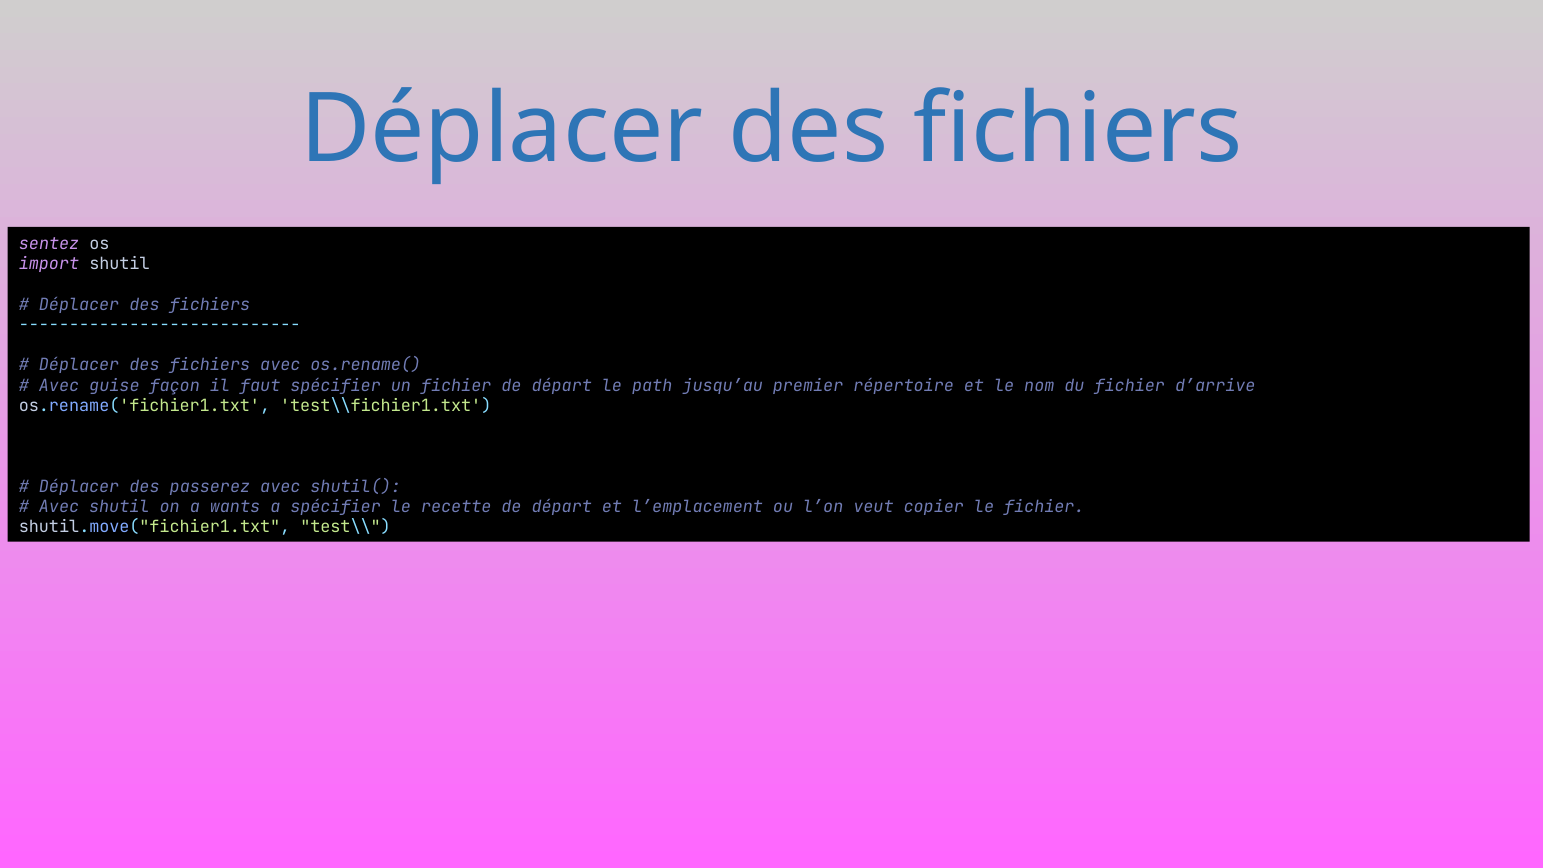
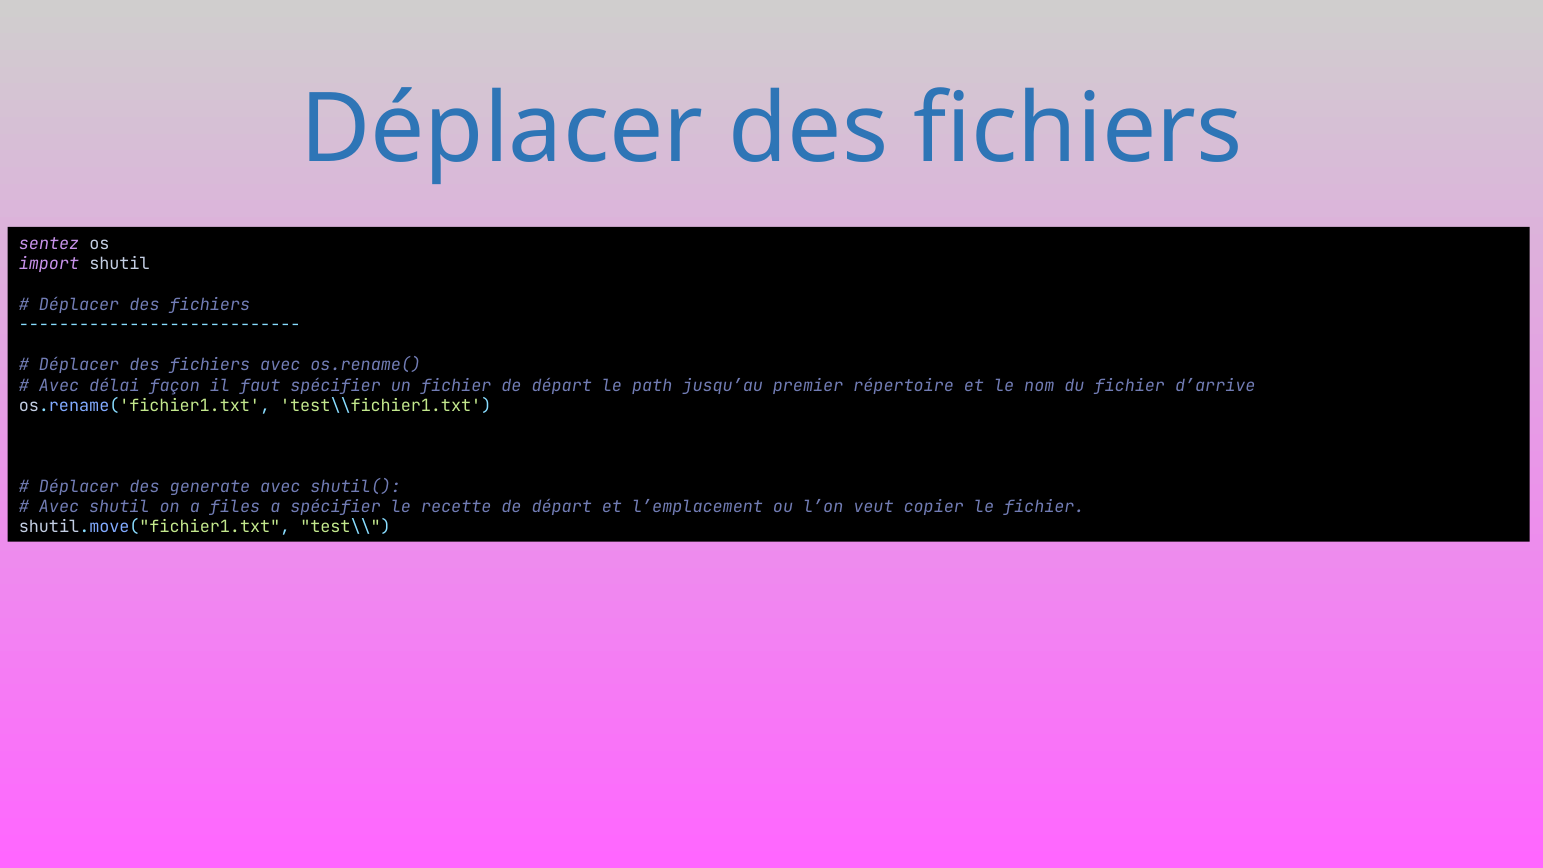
guise: guise -> délai (114, 385)
passerez: passerez -> generate (210, 487)
wants: wants -> files (235, 507)
